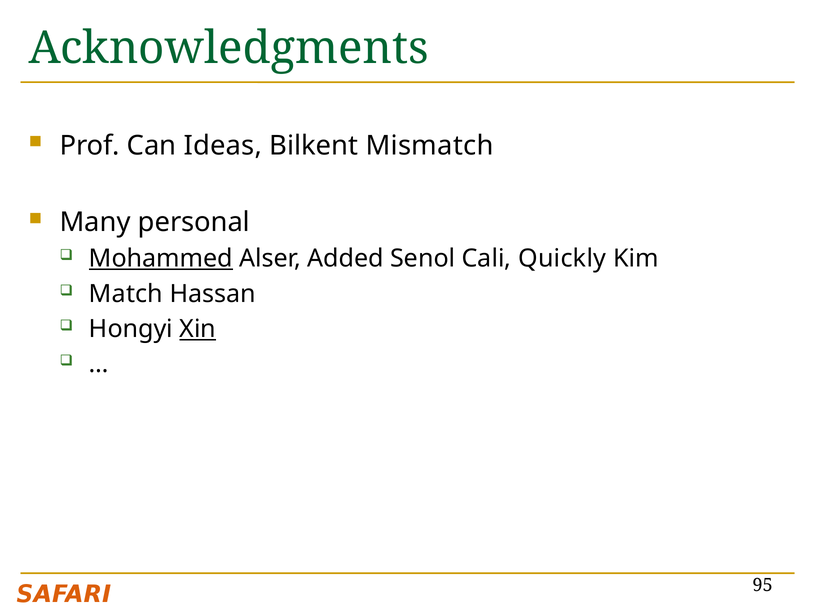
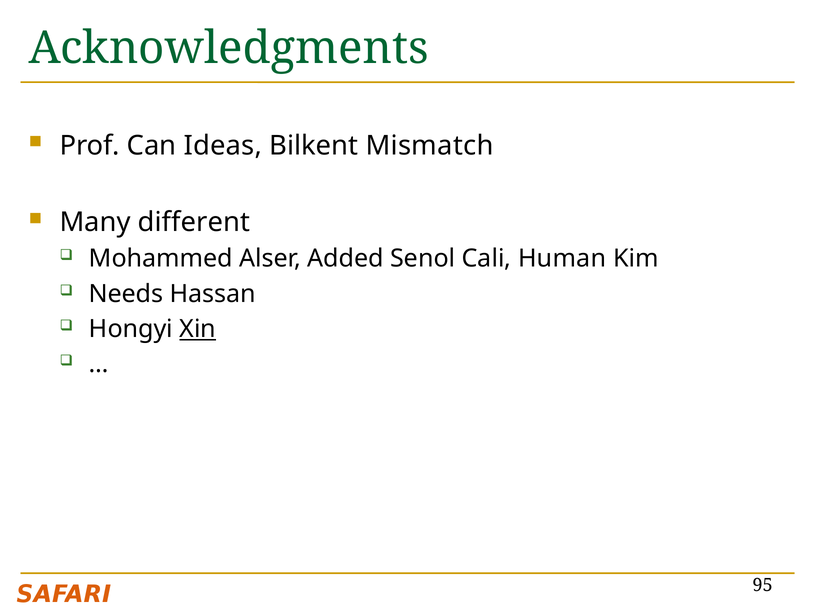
personal: personal -> different (194, 222)
Mohammed underline: present -> none (161, 259)
Quickly: Quickly -> Human (562, 259)
Match: Match -> Needs (126, 294)
